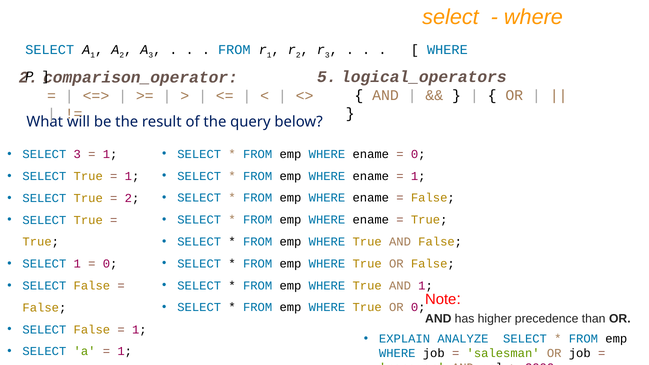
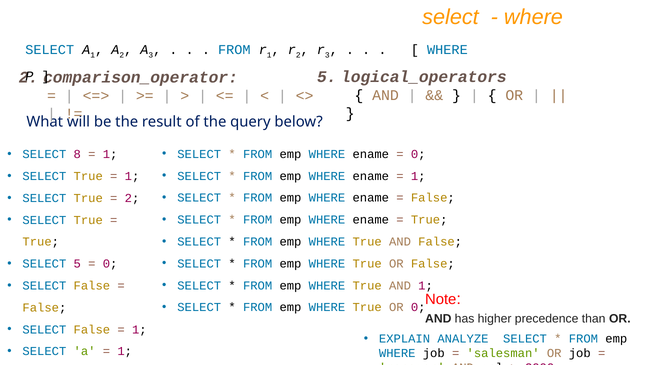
SELECT 3: 3 -> 8 (77, 154)
SELECT 1: 1 -> 5 (77, 264)
